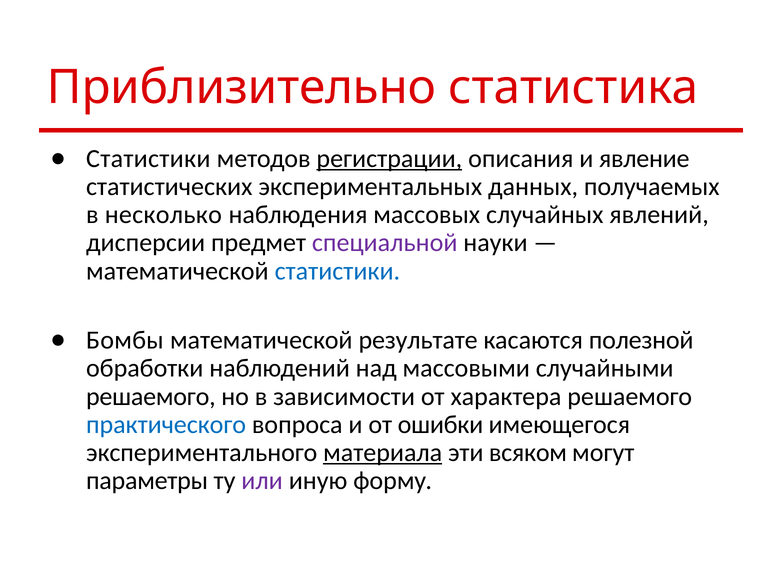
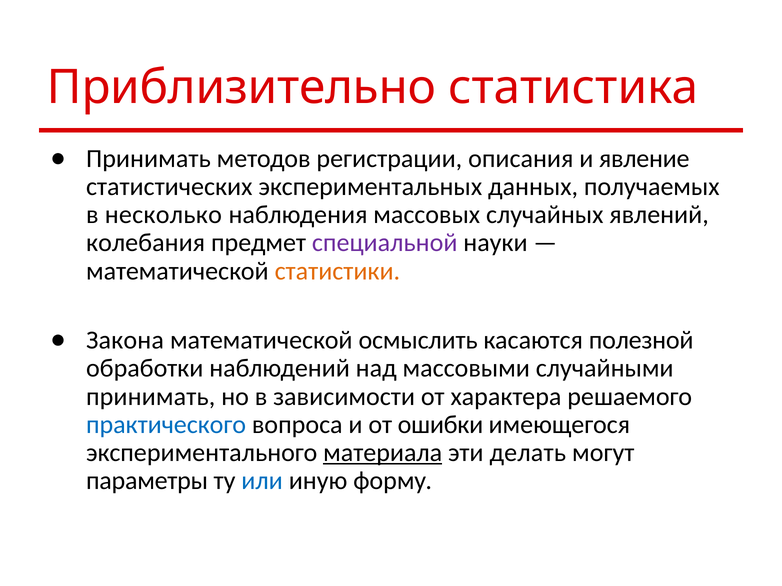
Статистики: Статистики -> Принимать (148, 159)
регистрации underline: present -> none (389, 159)
дисперсии: дисперсии -> колебания (146, 243)
статистики colour: blue -> orange (337, 271)
Бомбы: Бомбы -> Закона (125, 340)
результате: результате -> осмыслить (418, 340)
решаемого: решаемого -> принимать (151, 397)
всяком: всяком -> делать (528, 453)
или colour: purple -> blue (262, 481)
